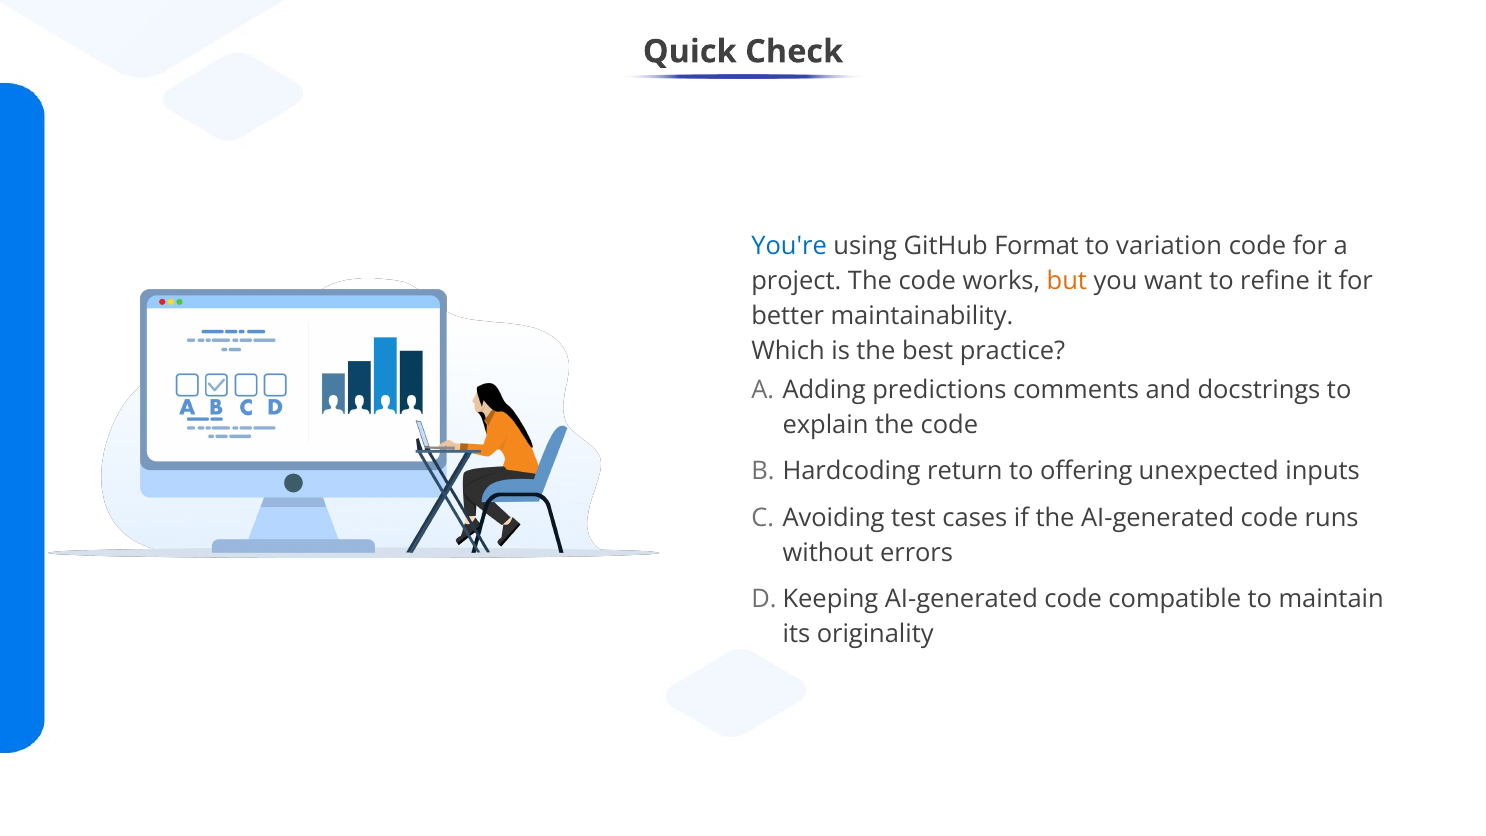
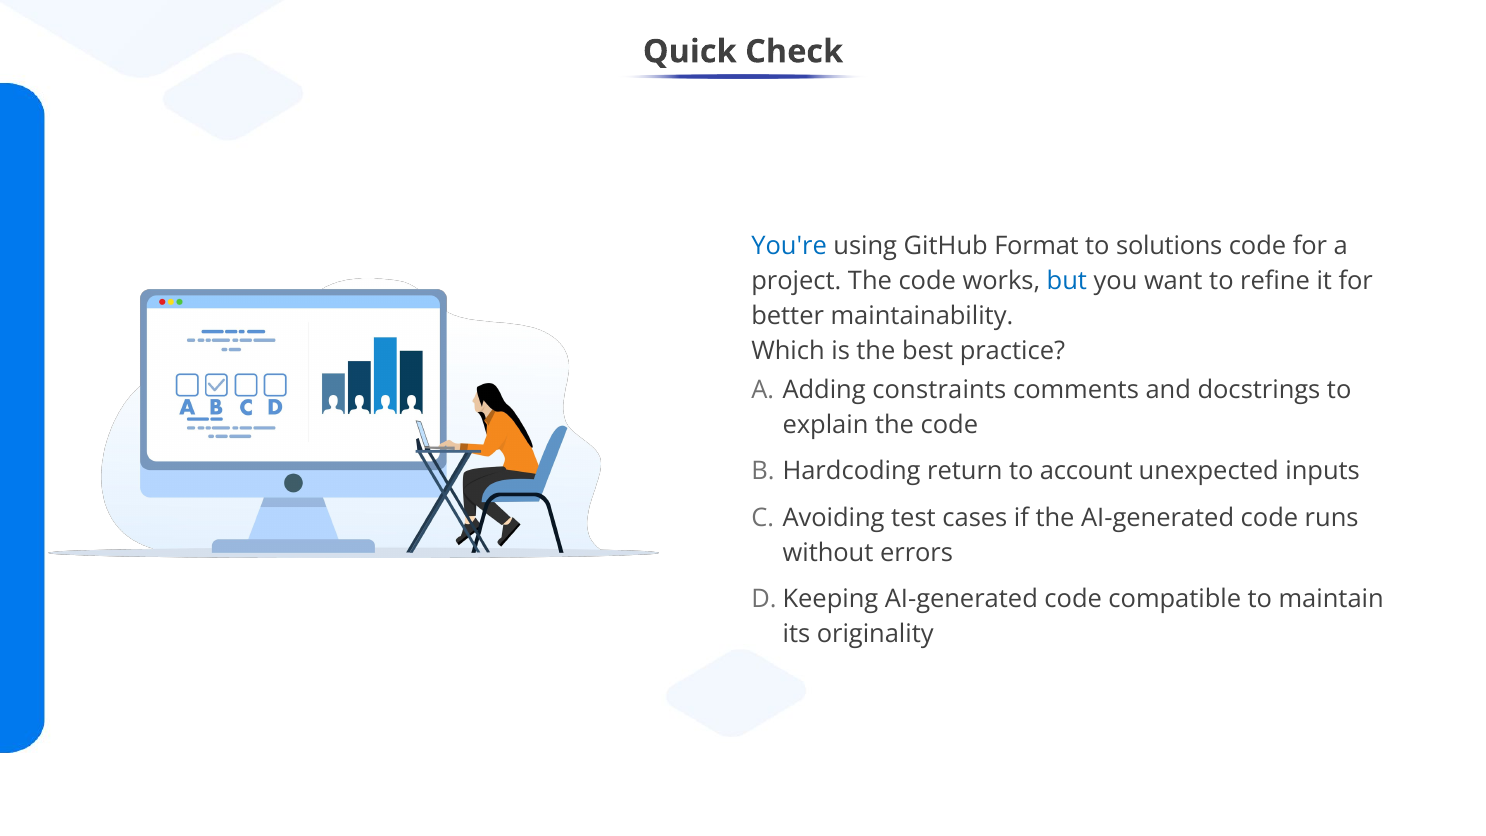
variation: variation -> solutions (1169, 246)
but colour: orange -> blue (1067, 281)
predictions: predictions -> constraints (939, 390)
offering: offering -> account (1086, 471)
